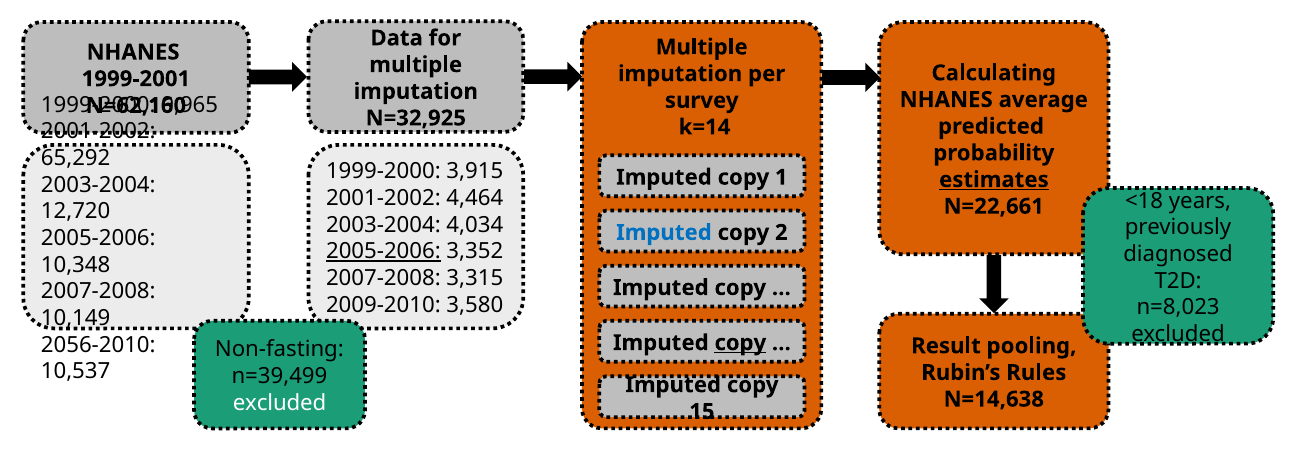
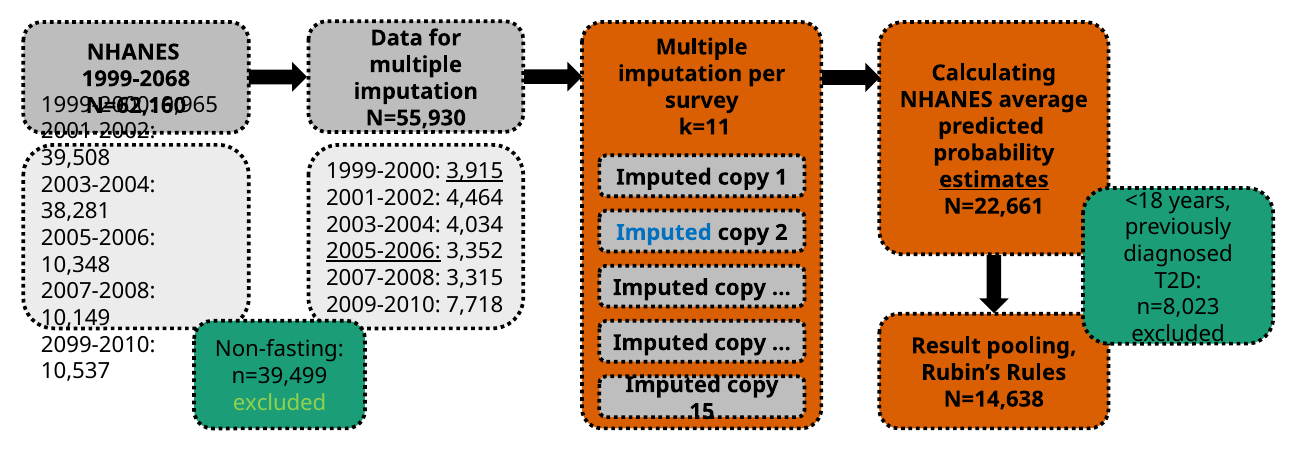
1999-2001: 1999-2001 -> 1999-2068 (136, 79)
N=32,925: N=32,925 -> N=55,930 (416, 118)
k=14: k=14 -> k=11 (705, 127)
65,292: 65,292 -> 39,508 (76, 158)
3,915 underline: none -> present (475, 172)
12,720: 12,720 -> 38,281 (76, 212)
3,580: 3,580 -> 7,718 (475, 305)
2056-2010: 2056-2010 -> 2099-2010 (98, 345)
copy underline: present -> none (740, 343)
excluded colour: white -> light green (280, 403)
